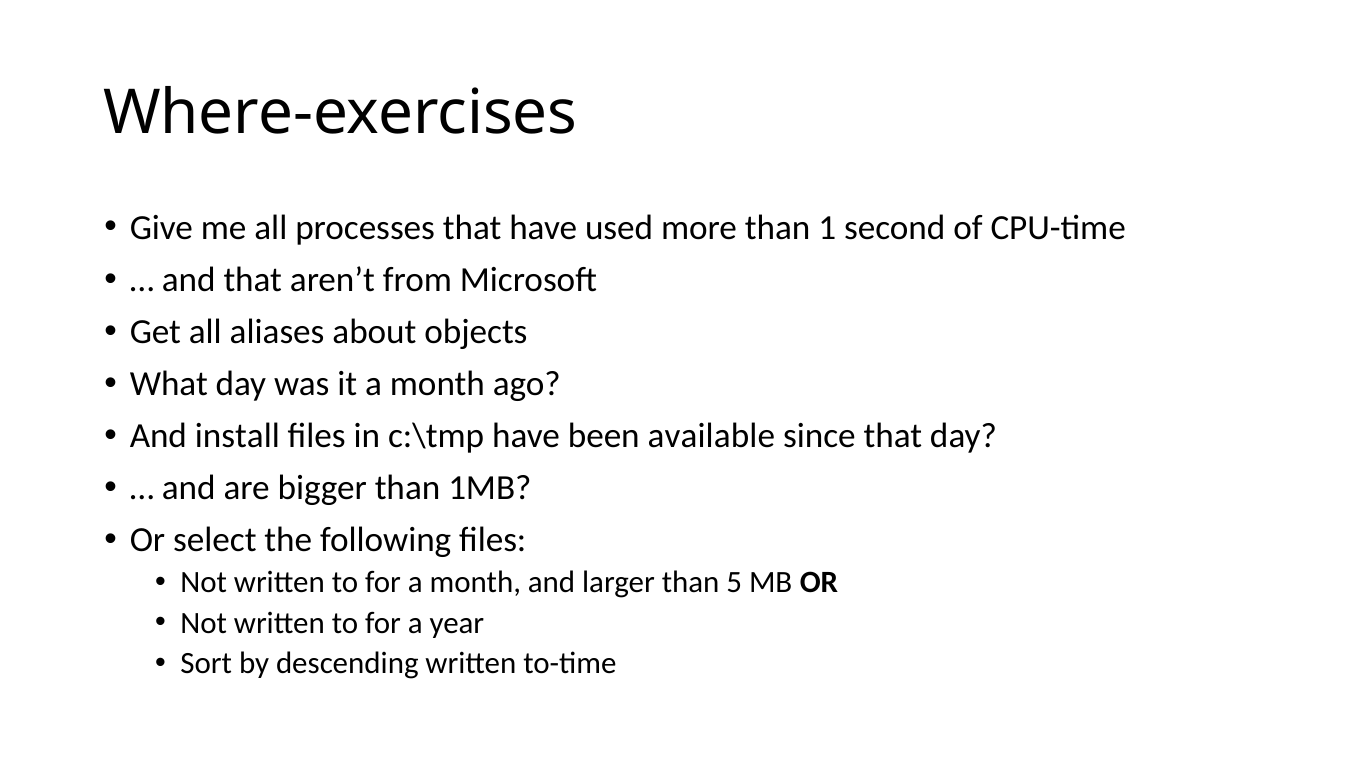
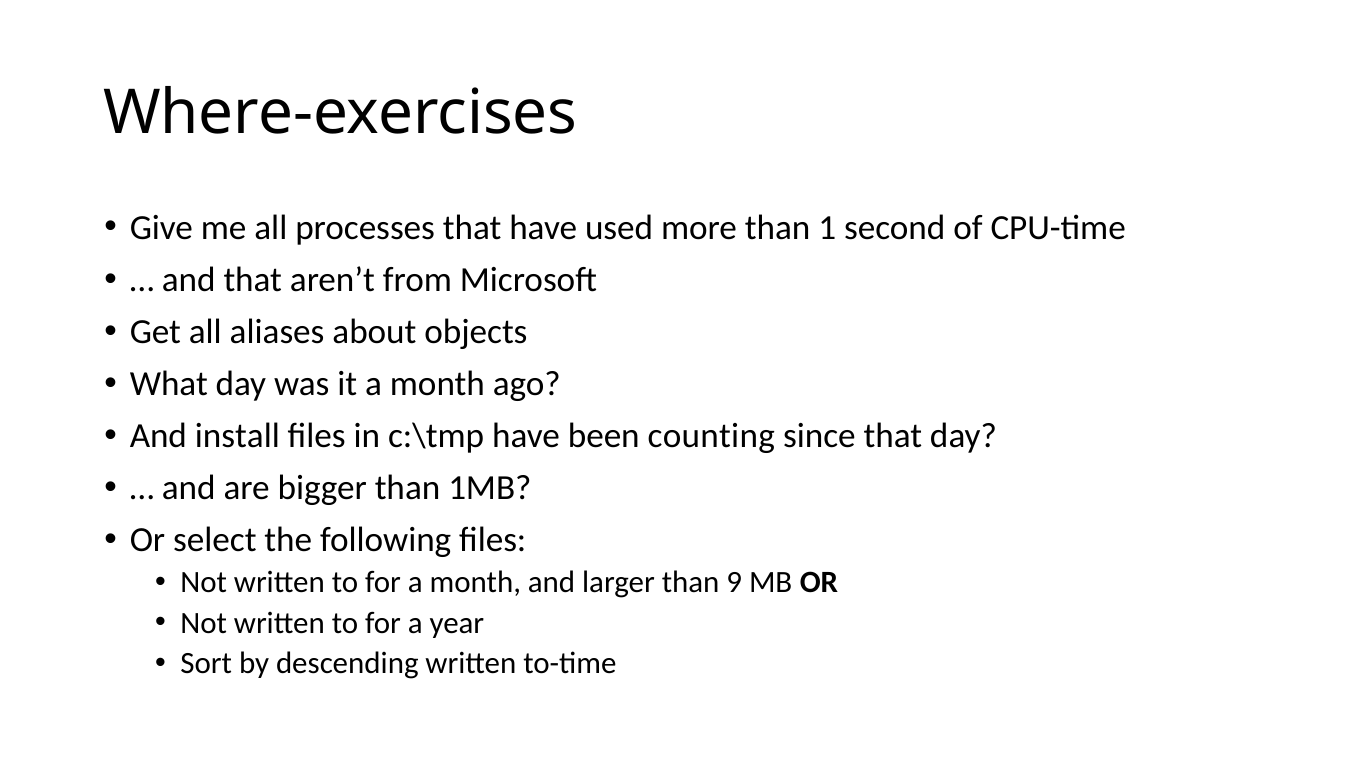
available: available -> counting (711, 436)
5: 5 -> 9 (734, 583)
